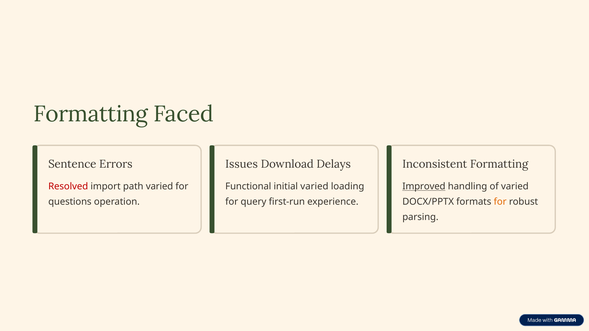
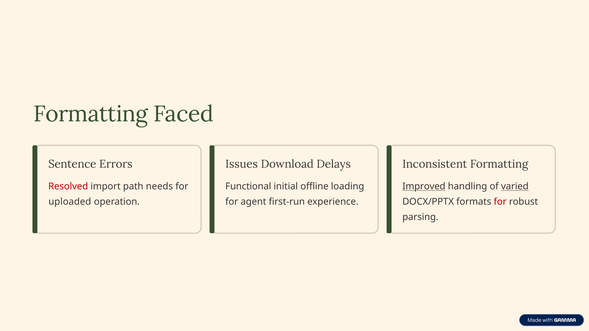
path varied: varied -> needs (159, 187)
initial varied: varied -> offline (314, 187)
varied underline: none -> present (515, 187)
questions: questions -> uploaded (70, 202)
query: query -> agent (253, 202)
for colour: orange -> red (500, 202)
